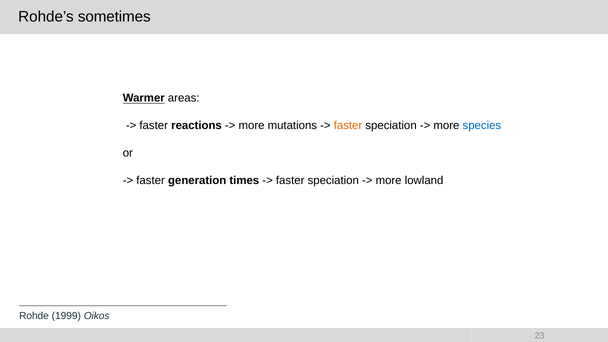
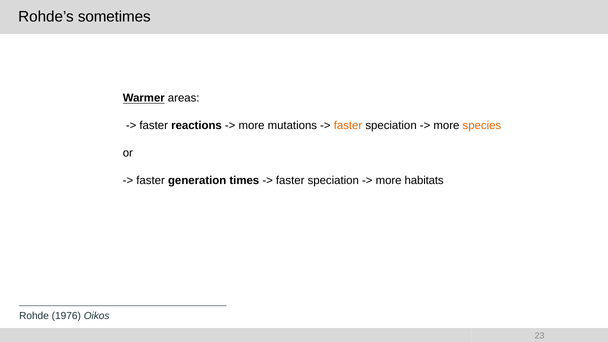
species colour: blue -> orange (482, 126)
lowland: lowland -> habitats (424, 180)
1999: 1999 -> 1976 (66, 316)
